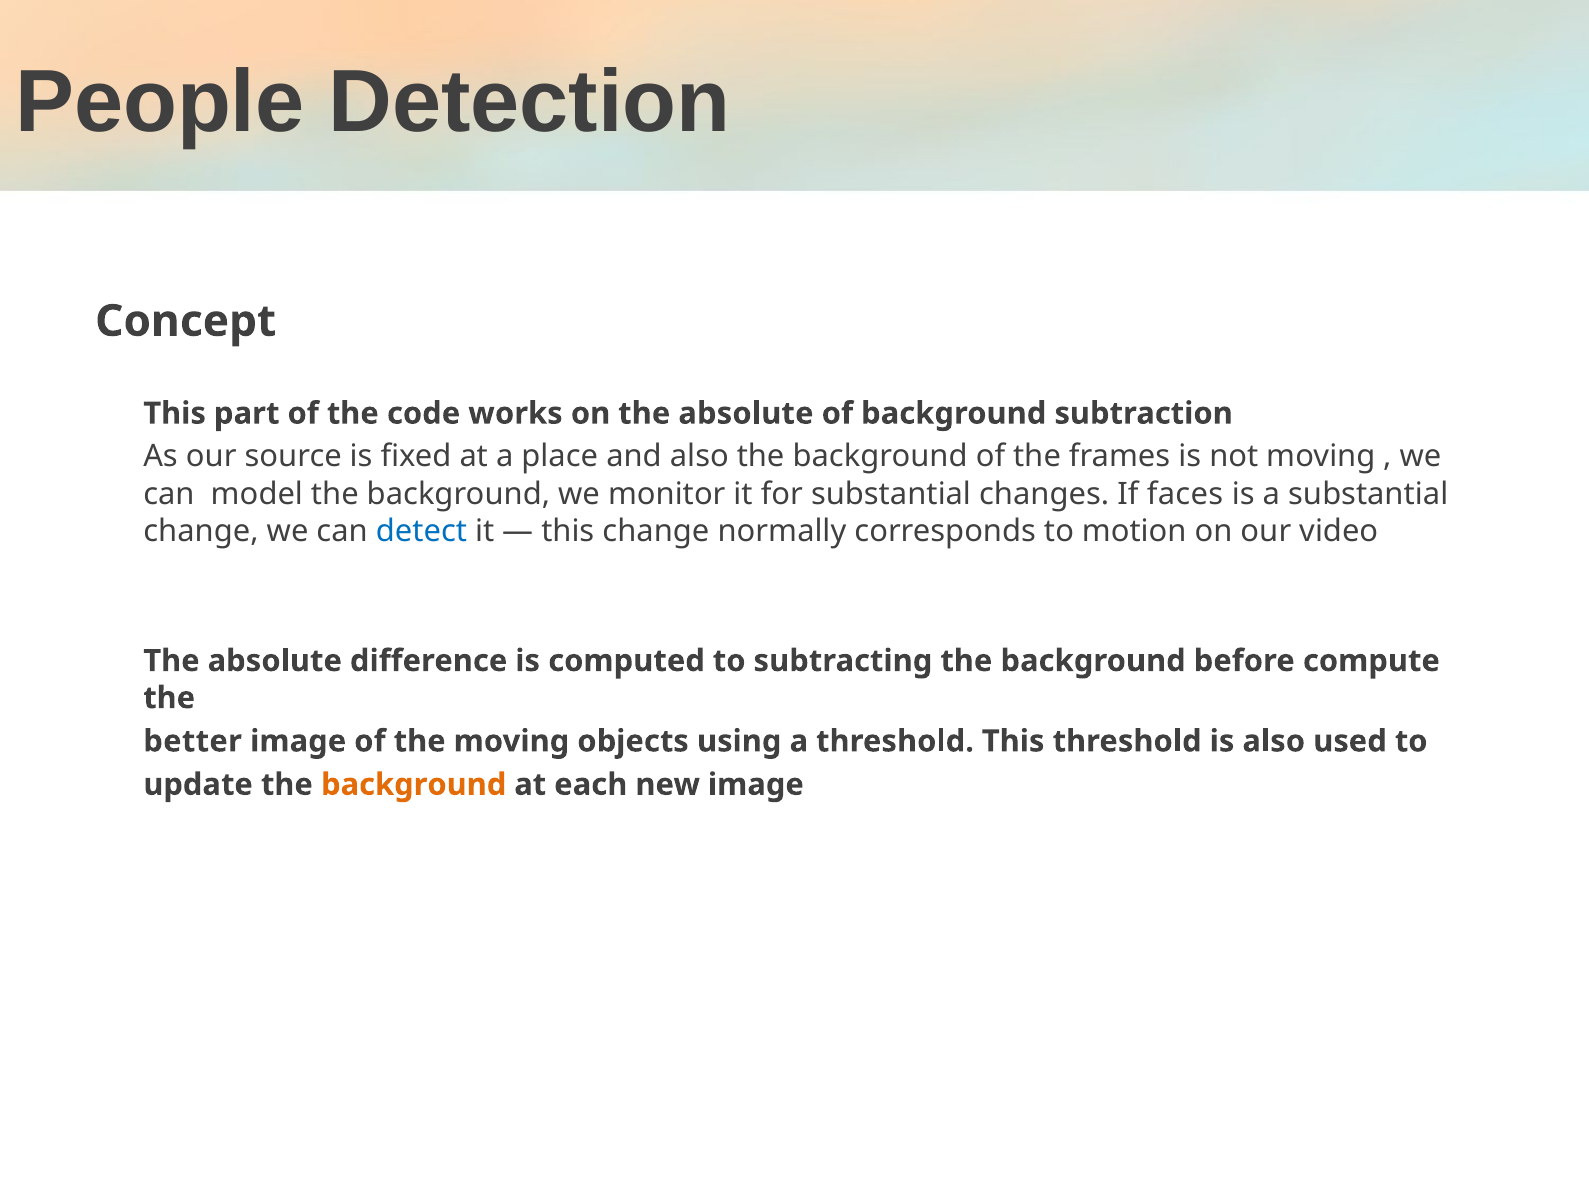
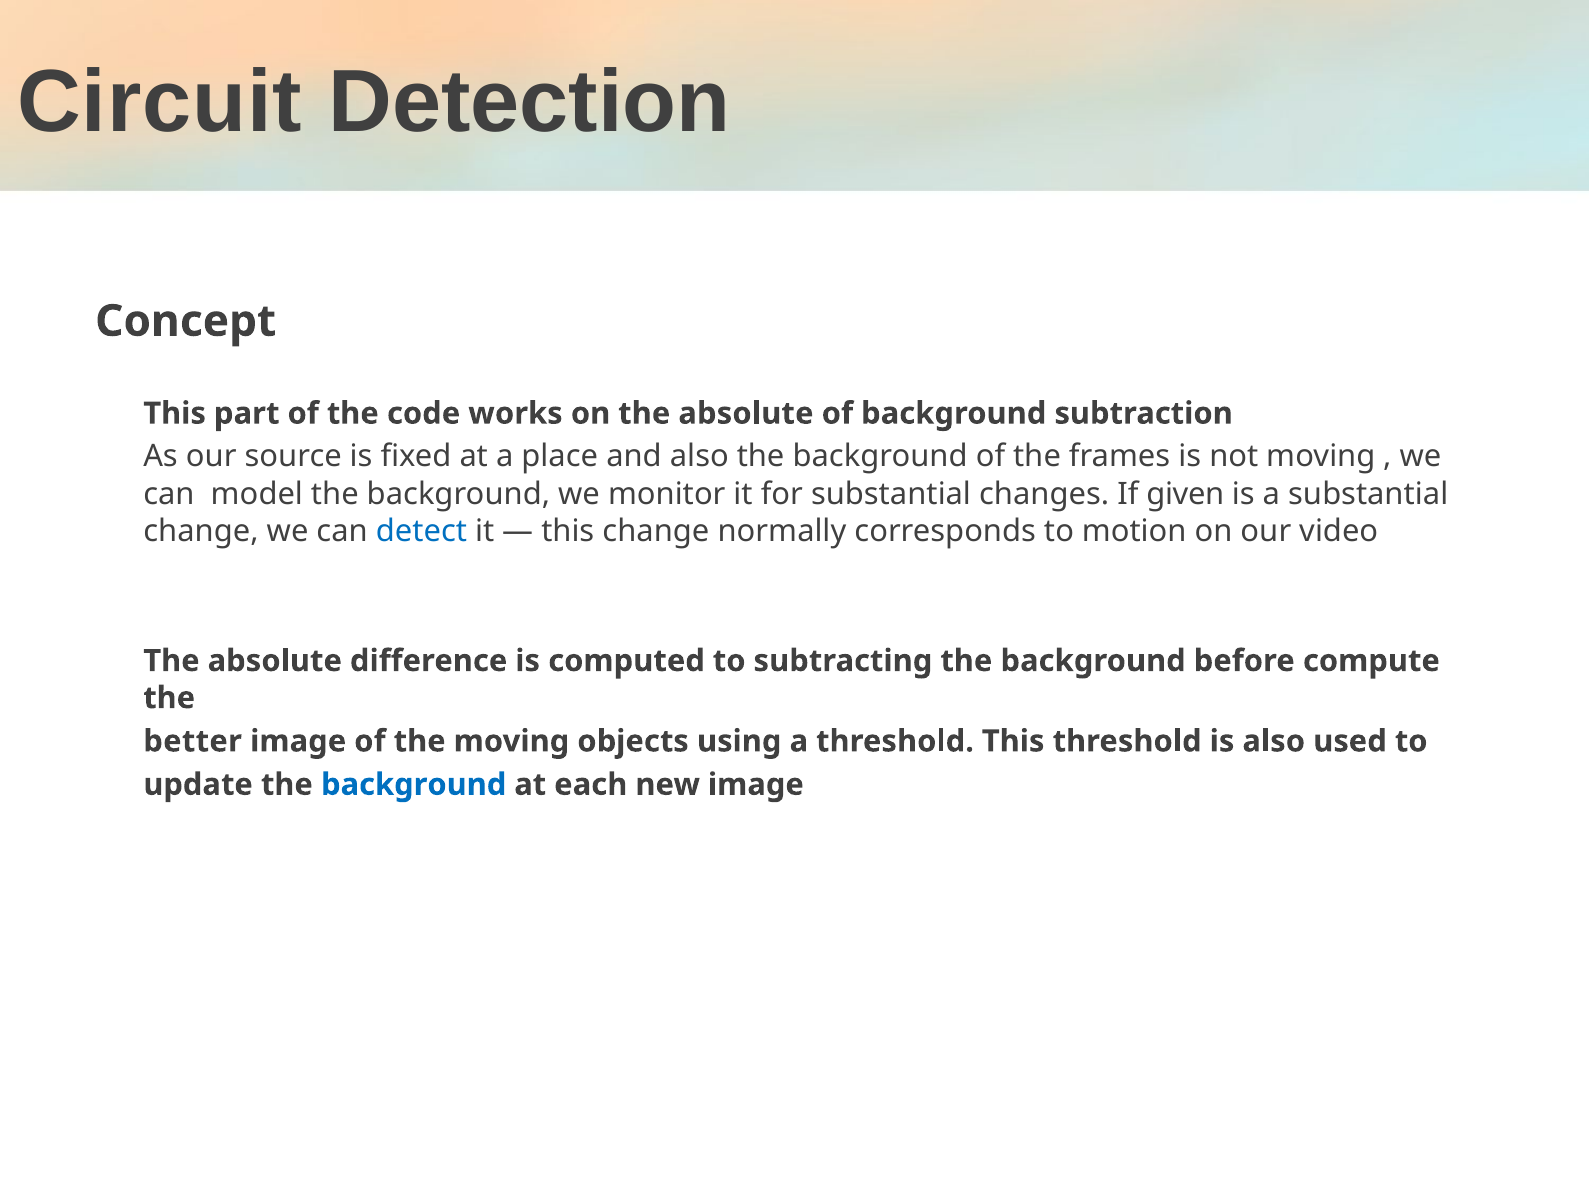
People: People -> Circuit (160, 102)
faces: faces -> given (1185, 494)
background colour: orange -> blue (414, 784)
